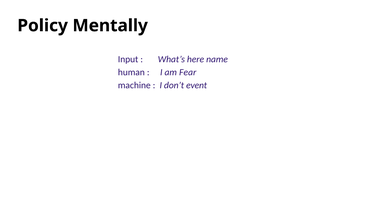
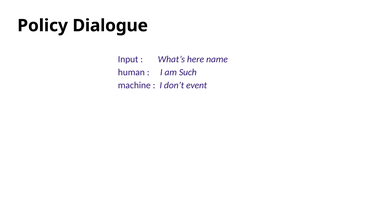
Mentally: Mentally -> Dialogue (110, 26)
Fear: Fear -> Such (188, 72)
